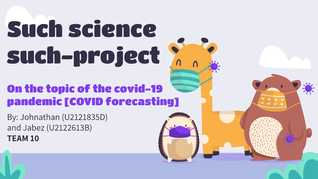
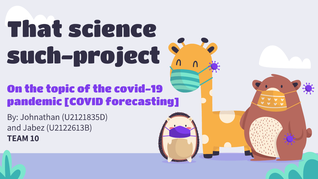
Such: Such -> That (35, 30)
